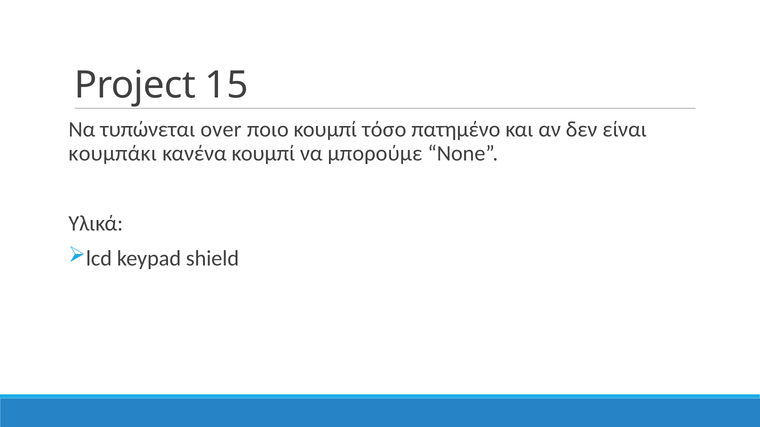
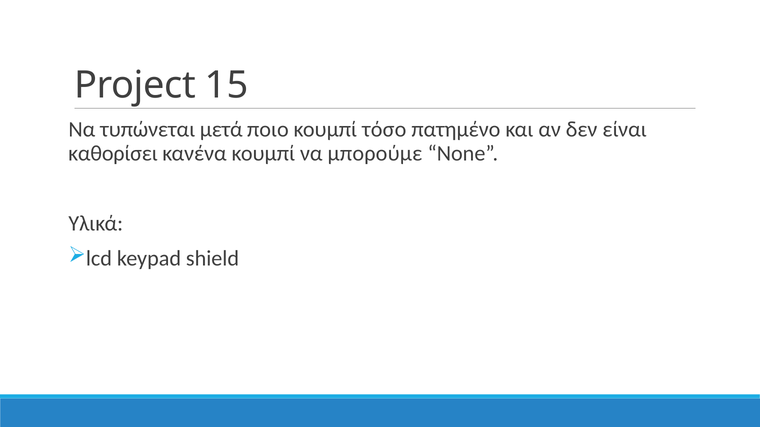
over: over -> μετά (221, 130)
κουμπάκι: κουμπάκι -> καθορίσει (113, 154)
